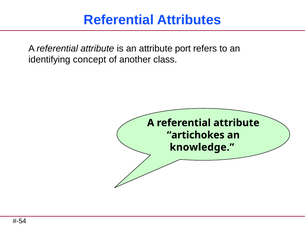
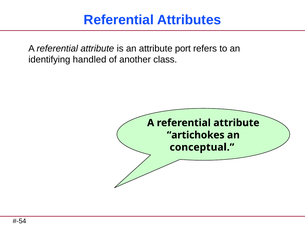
concept: concept -> handled (90, 60)
knowledge: knowledge -> conceptual (202, 147)
